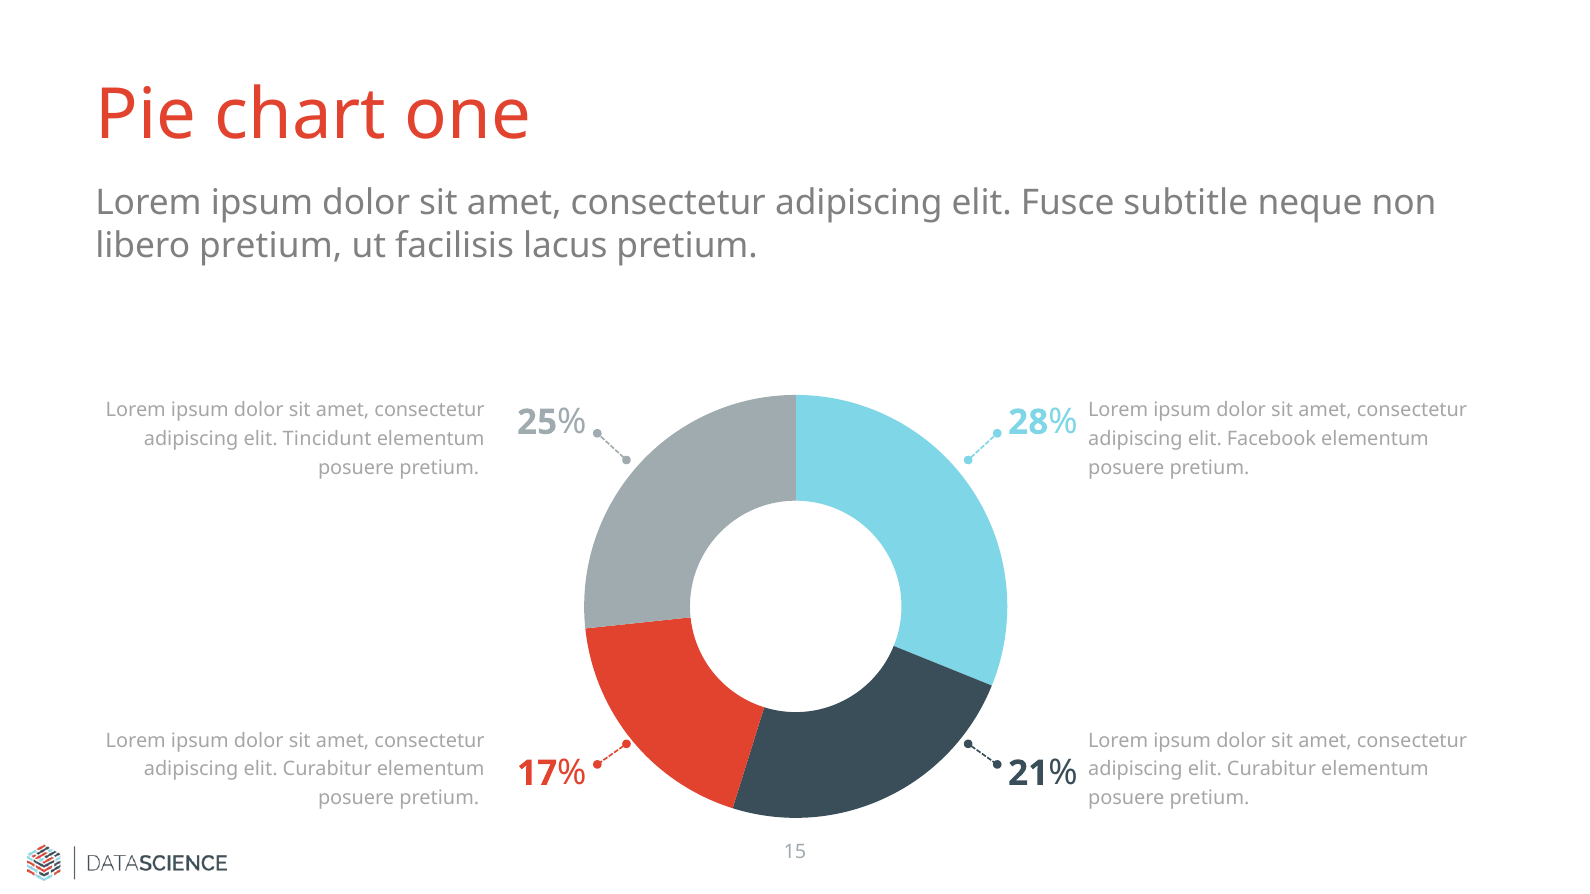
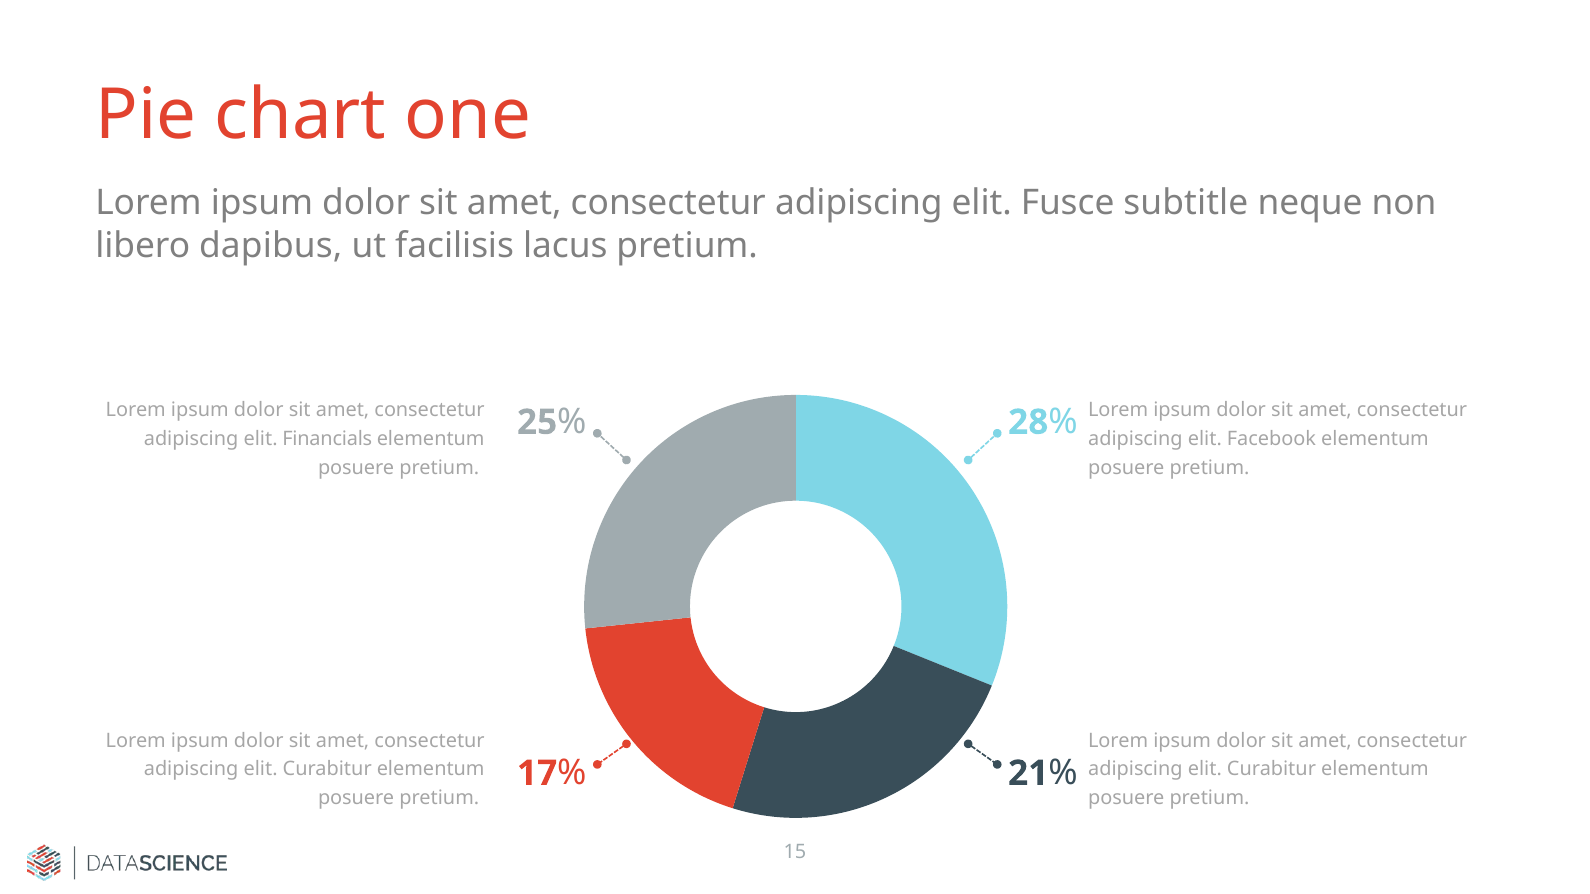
libero pretium: pretium -> dapibus (271, 246)
Tincidunt: Tincidunt -> Financials (327, 439)
